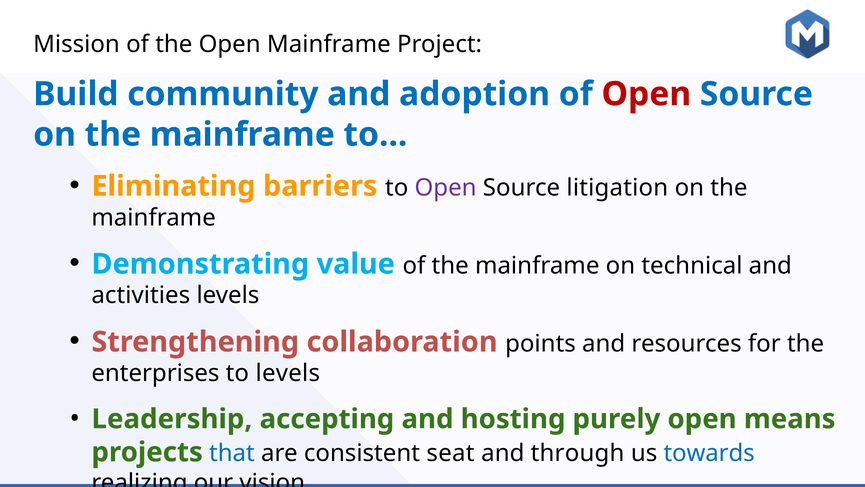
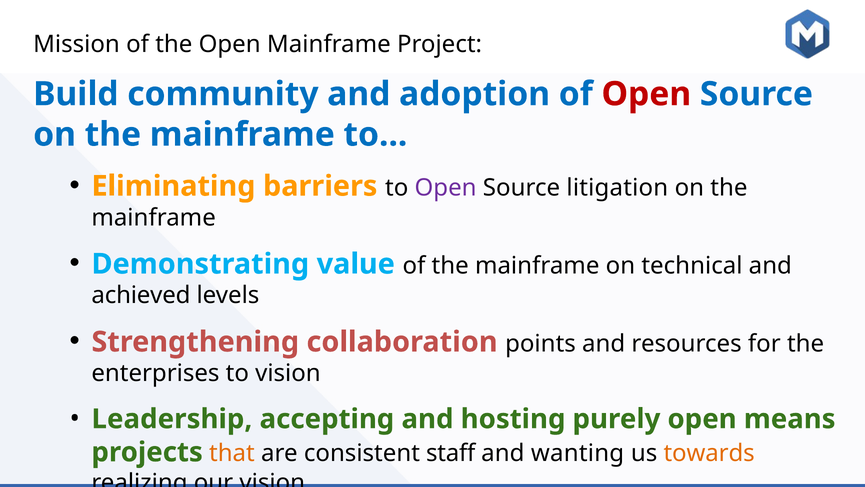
activities: activities -> achieved (141, 295)
to levels: levels -> vision (288, 373)
that colour: blue -> orange (232, 453)
seat: seat -> staff (451, 453)
through: through -> wanting (578, 453)
towards colour: blue -> orange (709, 453)
